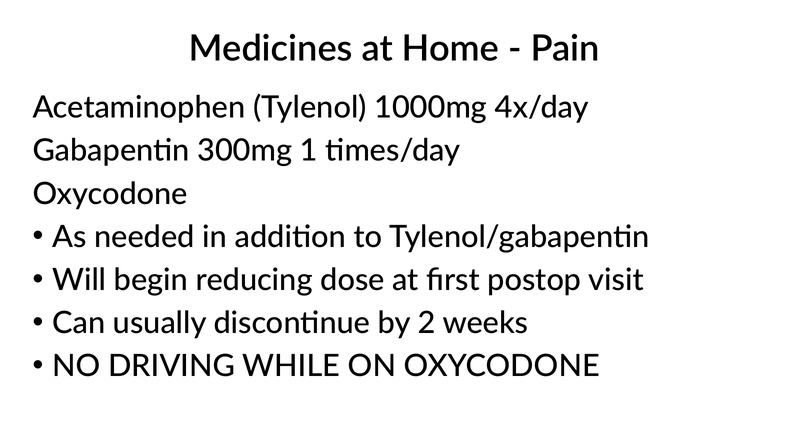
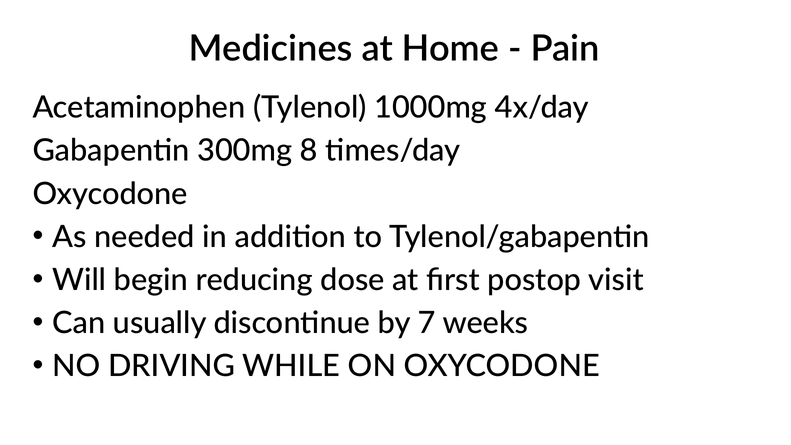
1: 1 -> 8 (309, 151)
2: 2 -> 7 (427, 323)
